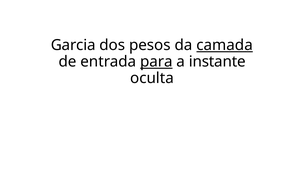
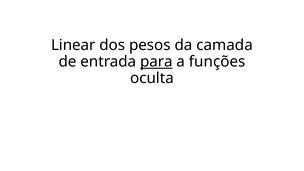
Garcia: Garcia -> Linear (73, 45)
camada underline: present -> none (225, 45)
instante: instante -> funções (217, 62)
